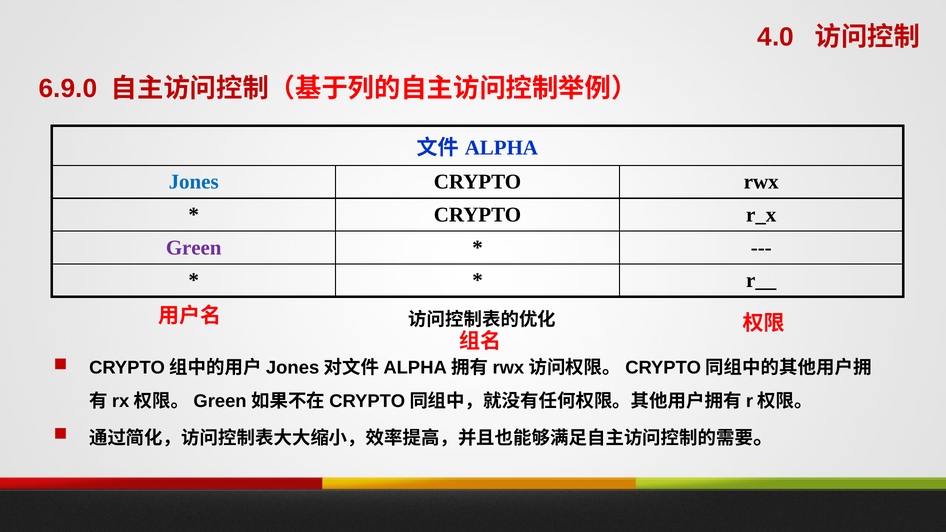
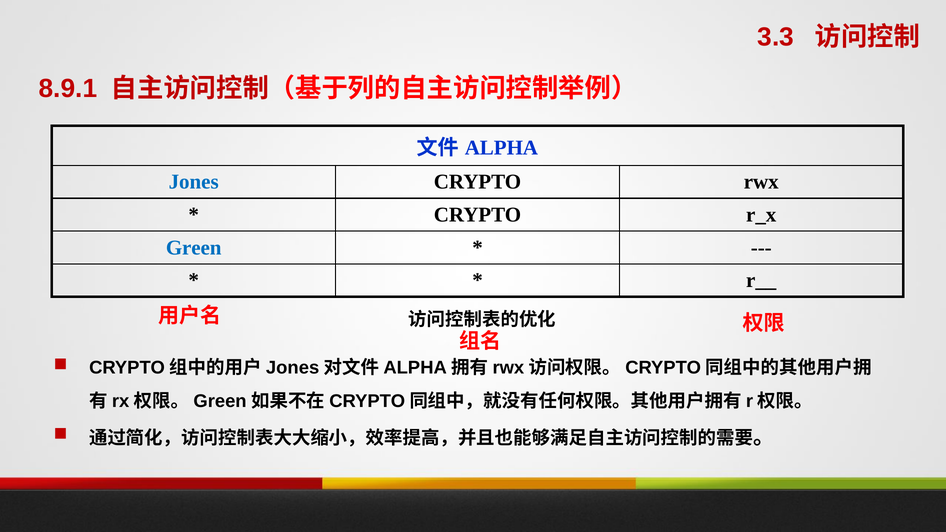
4.0: 4.0 -> 3.3 (776, 37)
6.9.0: 6.9.0 -> 8.9.1 (68, 89)
Green colour: purple -> blue (194, 248)
